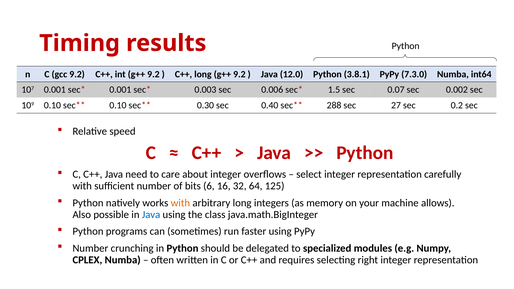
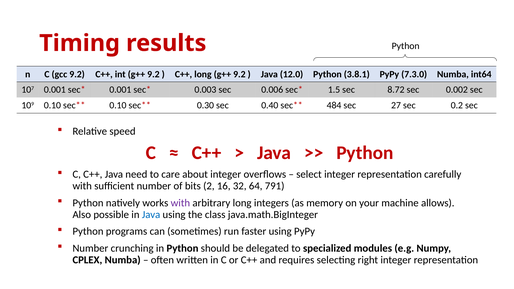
0.07: 0.07 -> 8.72 (396, 90)
288: 288 -> 484 (334, 105)
6: 6 -> 2 (209, 186)
125: 125 -> 791 (275, 186)
with colour: orange -> purple (180, 203)
